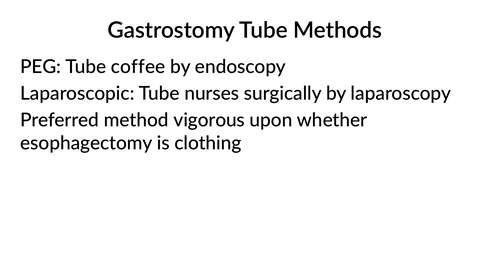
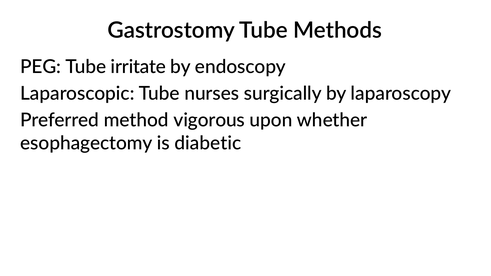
coffee: coffee -> irritate (138, 67)
clothing: clothing -> diabetic (208, 143)
